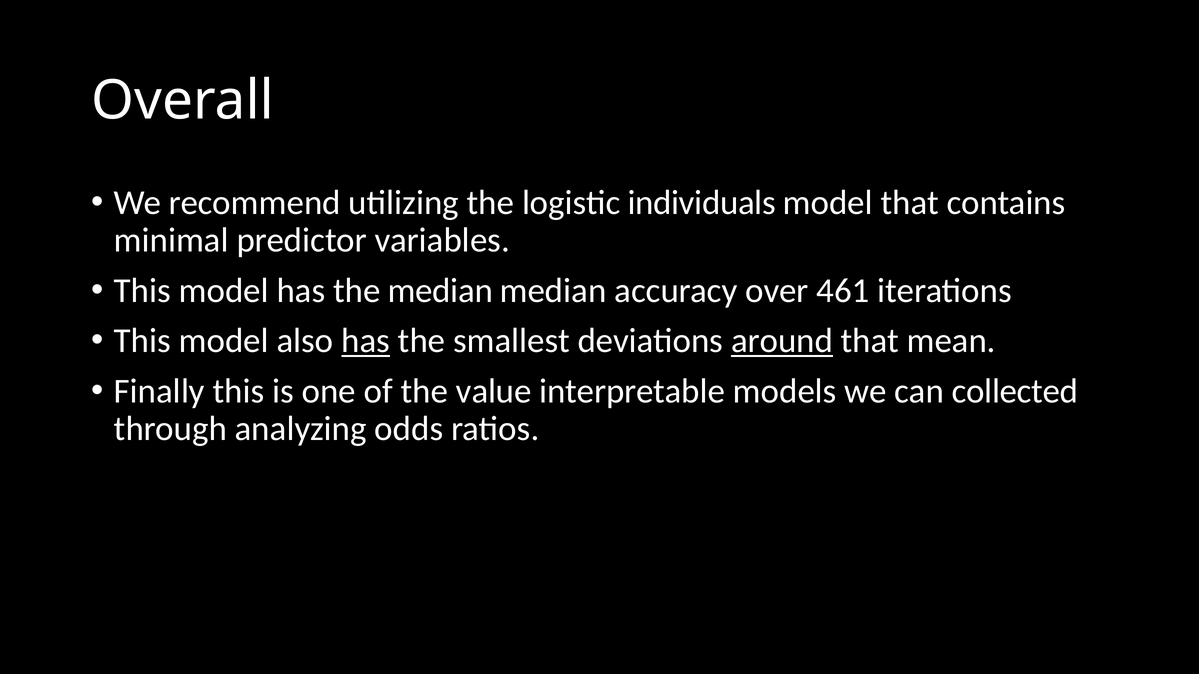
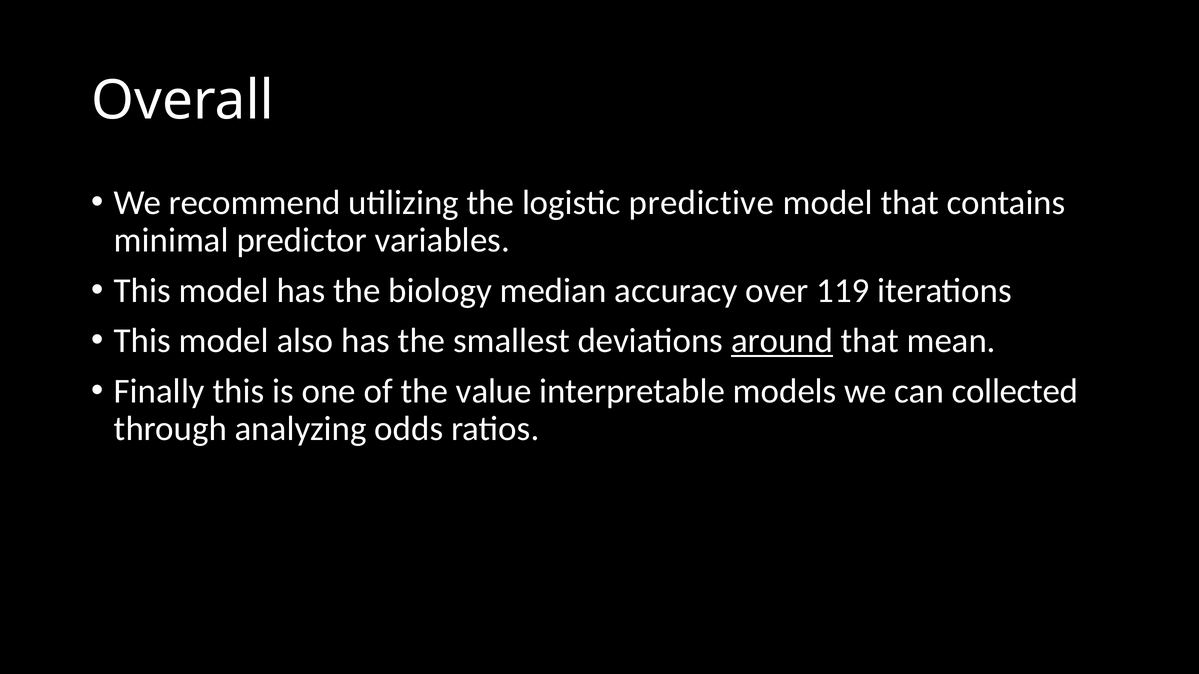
individuals: individuals -> predictive (701, 203)
the median: median -> biology (440, 291)
461: 461 -> 119 (843, 291)
has underline: present -> none (366, 341)
